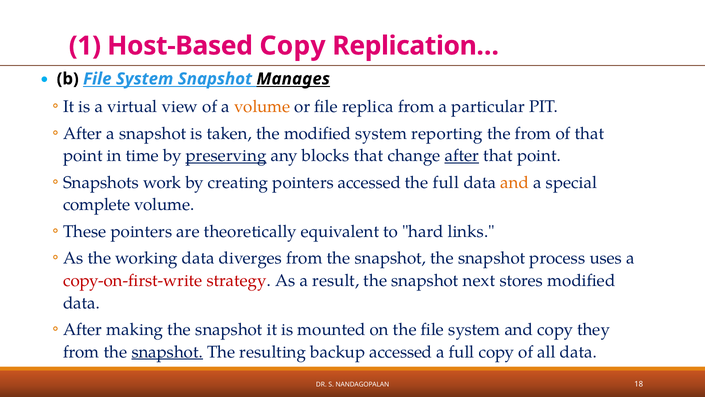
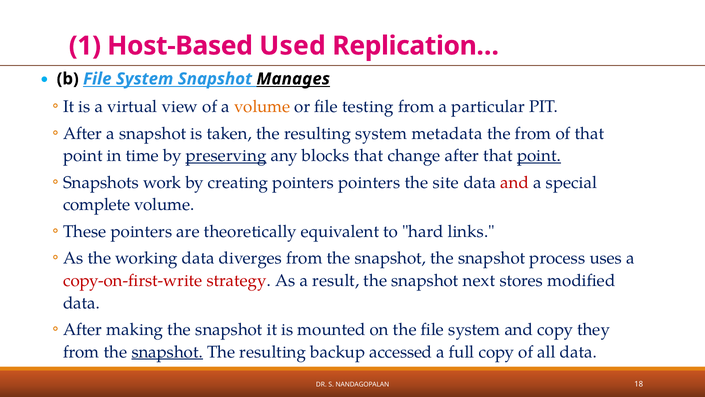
Host-Based Copy: Copy -> Used (293, 46)
replica: replica -> testing (368, 107)
taken the modified: modified -> resulting (318, 133)
reporting: reporting -> metadata (447, 133)
after underline: present -> none (462, 156)
point underline: none -> present (539, 156)
pointers accessed: accessed -> pointers (369, 182)
the full: full -> site (446, 182)
and colour: orange -> red (515, 182)
